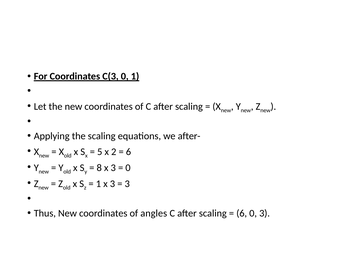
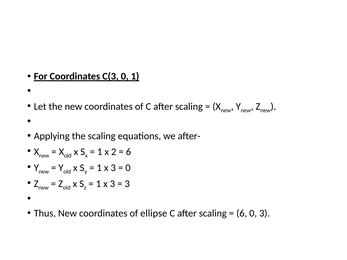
5: 5 -> 1 (100, 152)
8: 8 -> 1 (99, 168)
angles: angles -> ellipse (154, 213)
